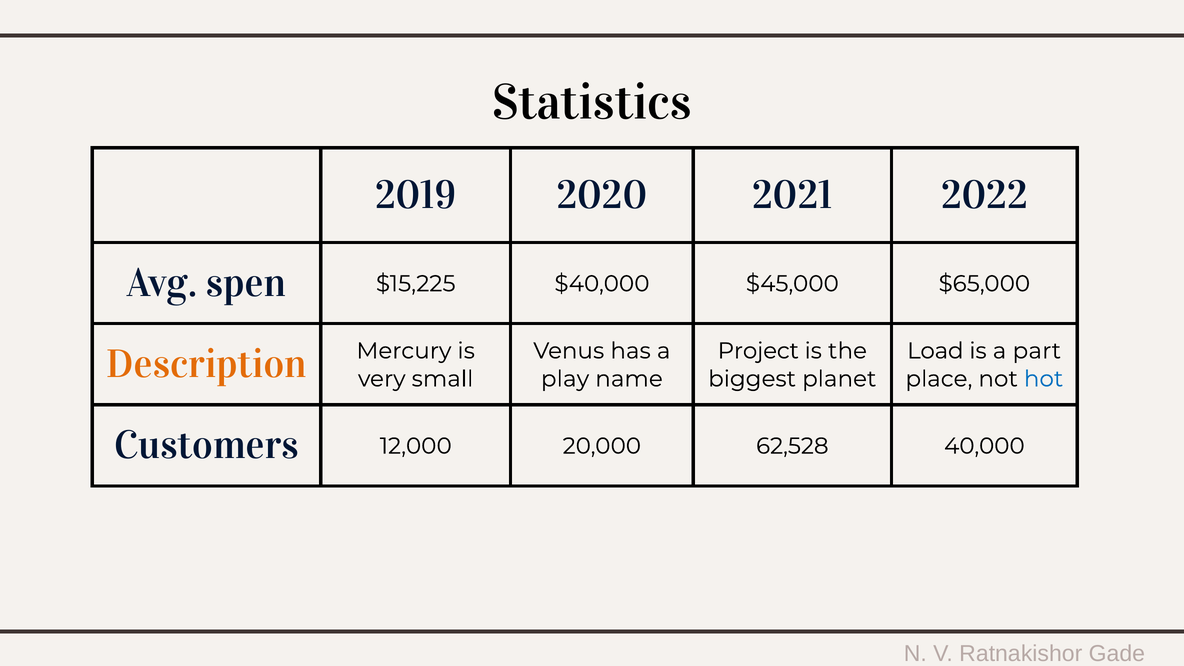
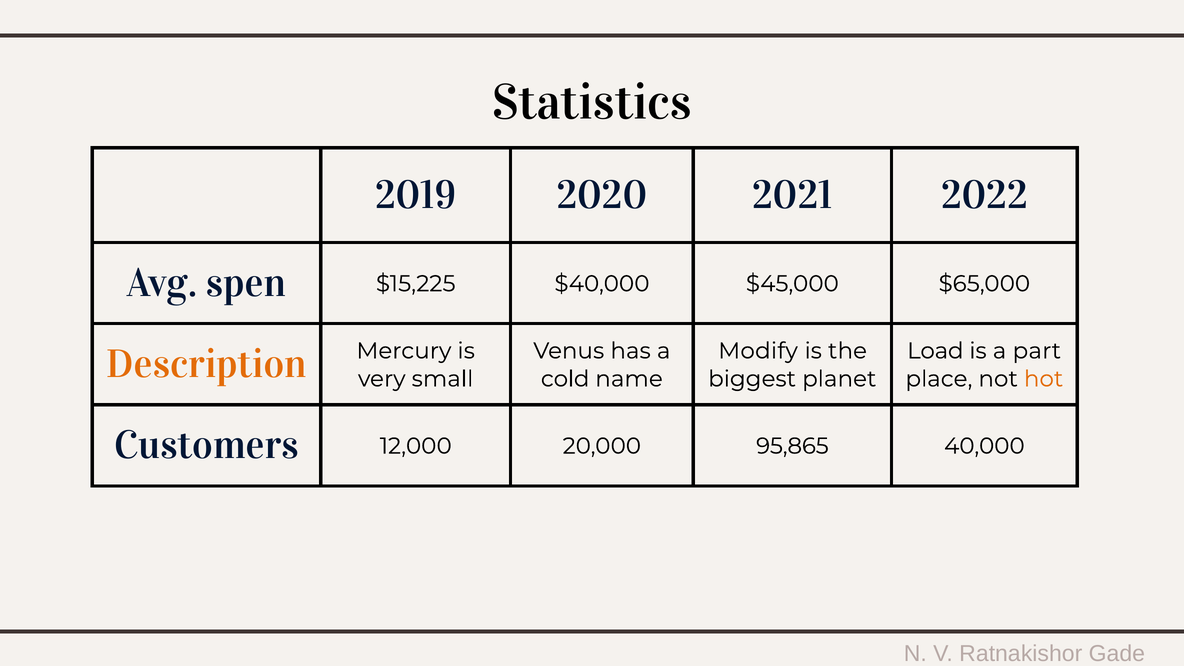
Project: Project -> Modify (758, 351)
play: play -> cold (565, 379)
hot colour: blue -> orange (1044, 379)
62,528: 62,528 -> 95,865 (792, 446)
